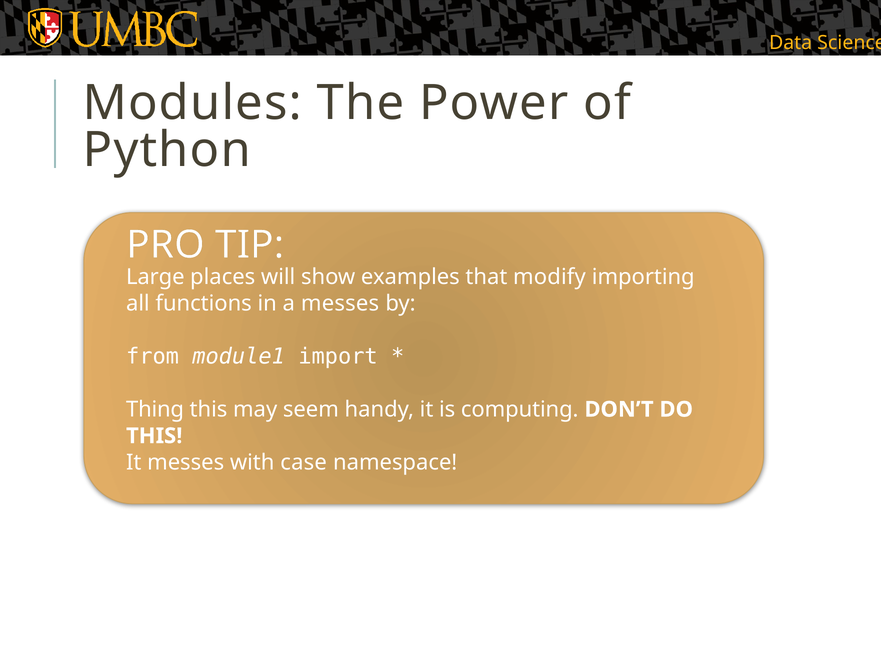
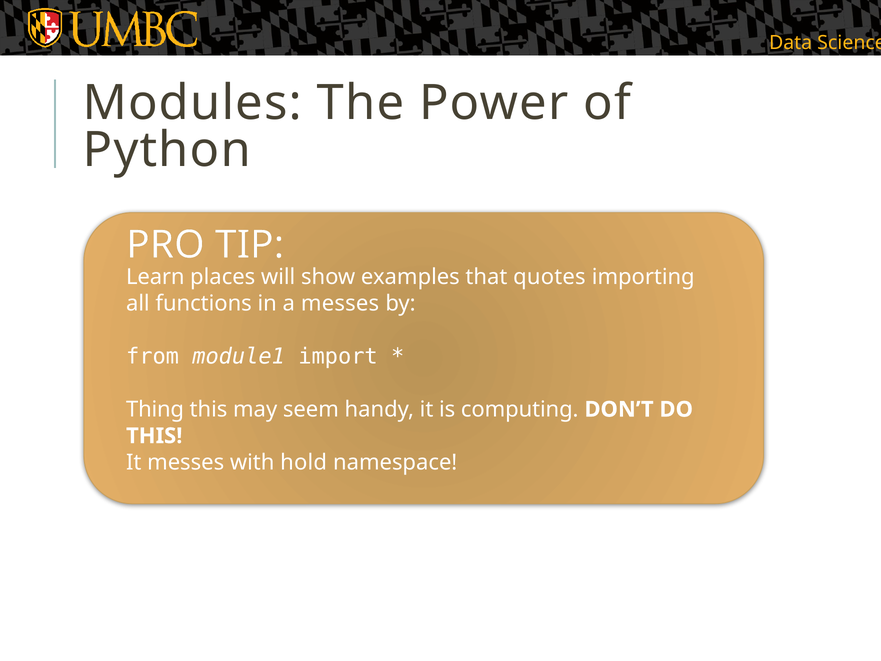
Large: Large -> Learn (155, 277)
modify: modify -> quotes (549, 277)
case: case -> hold (304, 462)
